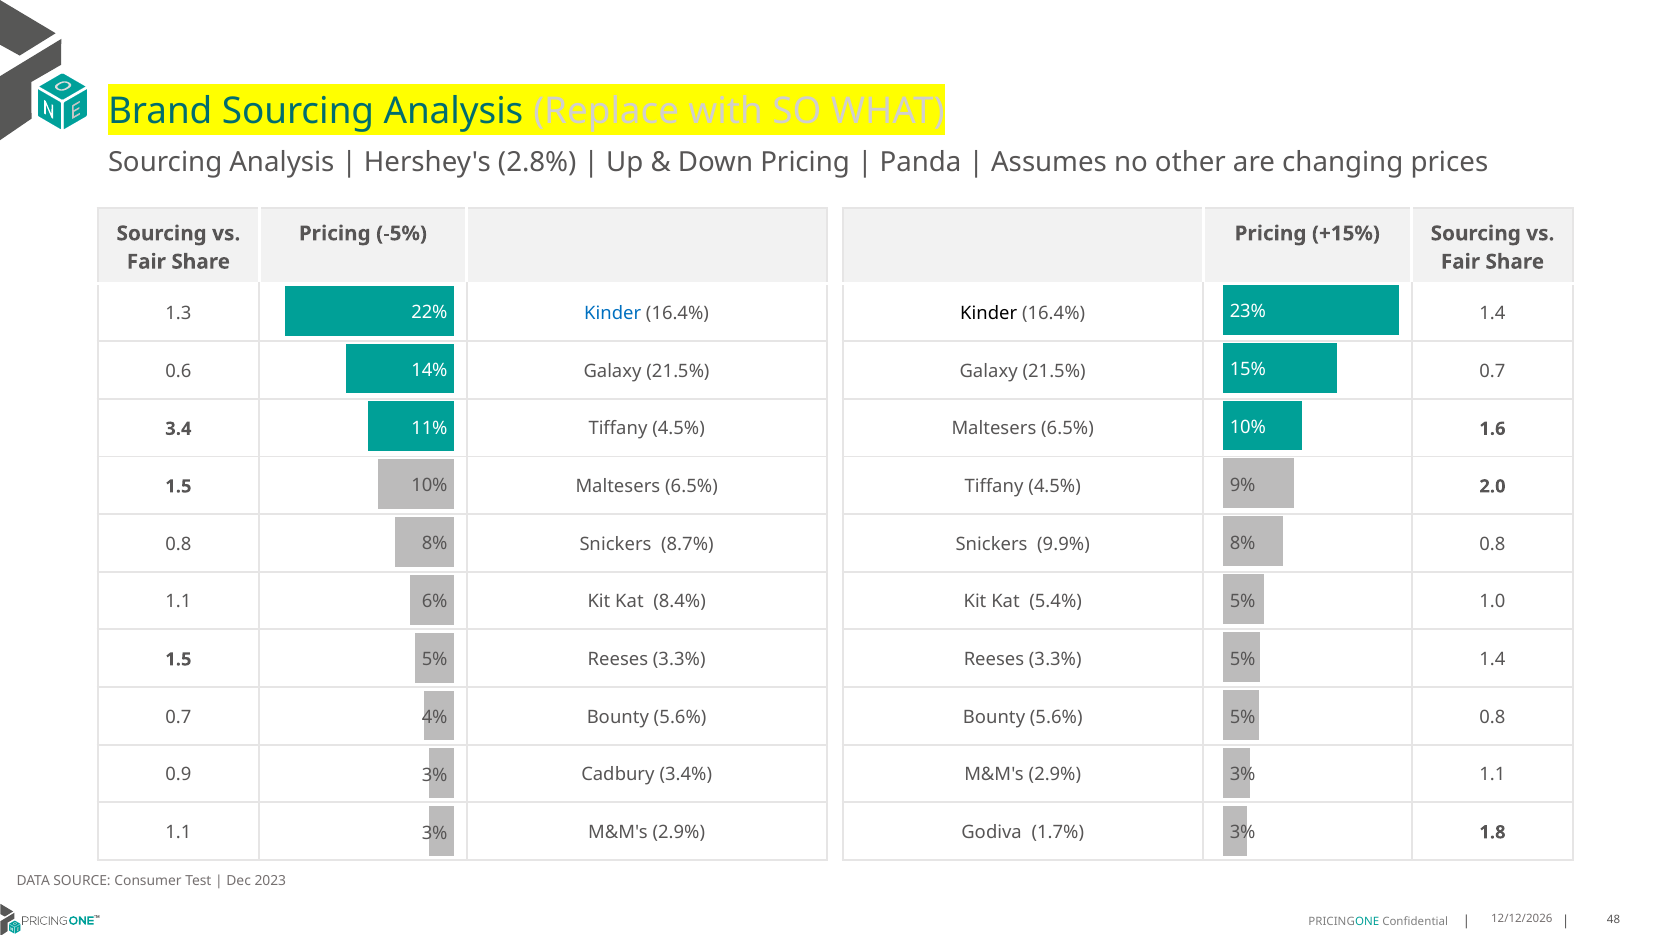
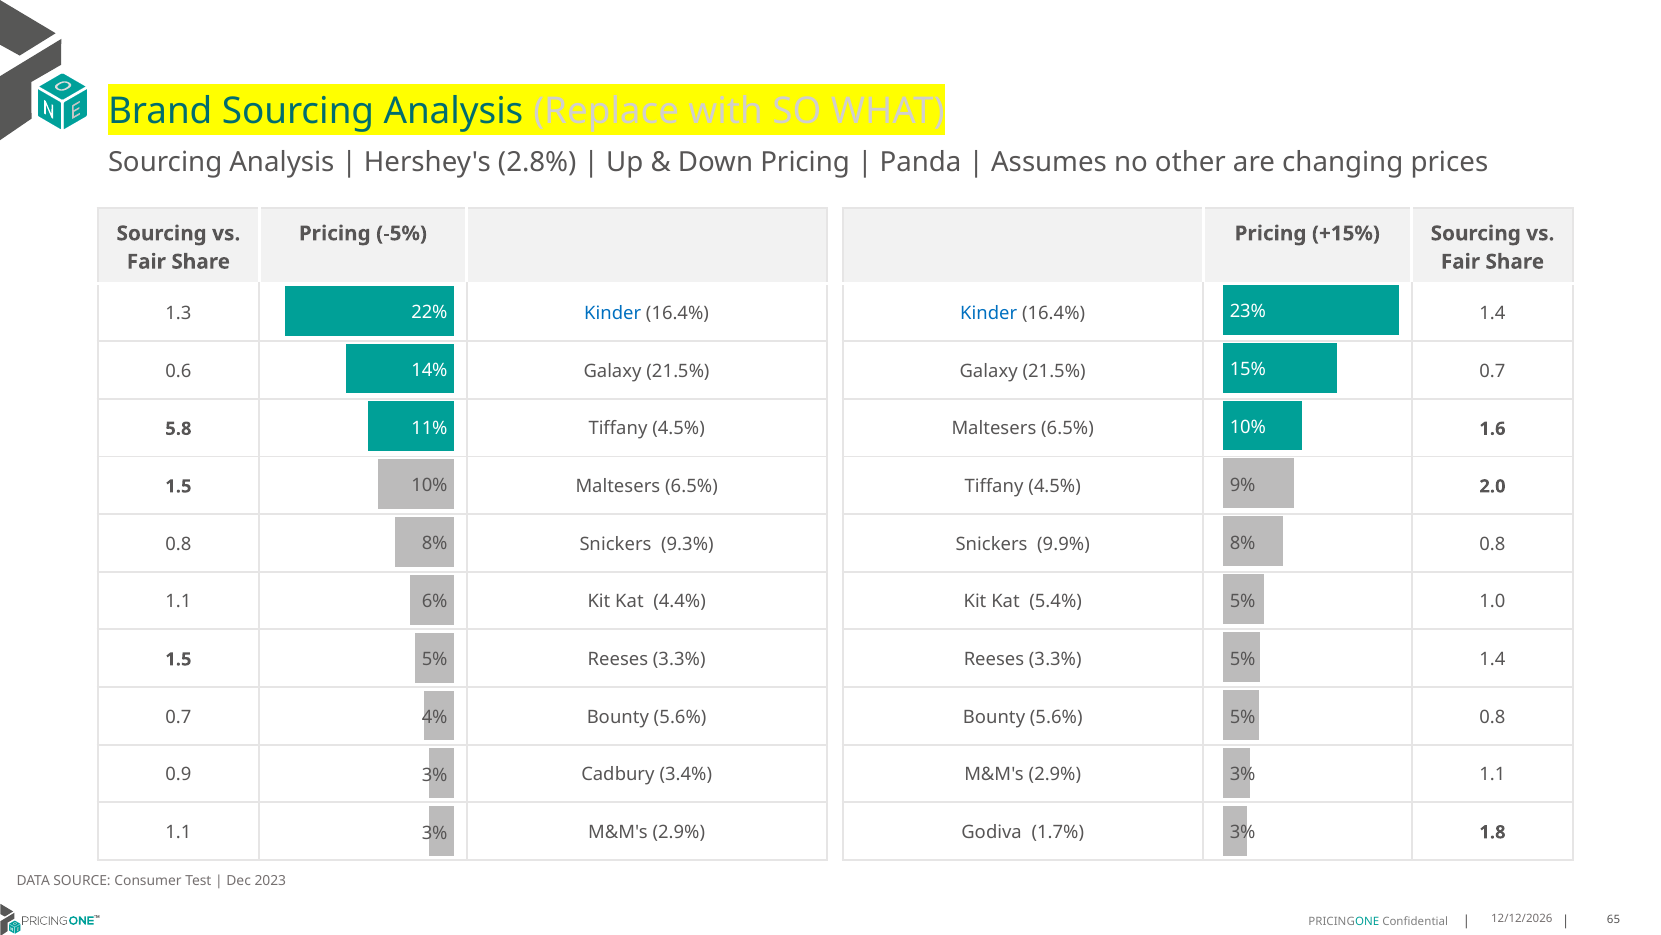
Kinder colour: black -> blue (989, 313)
3.4: 3.4 -> 5.8 (178, 428)
8.7%: 8.7% -> 9.3% (687, 544)
8.4%: 8.4% -> 4.4% (680, 601)
48: 48 -> 65 (1614, 919)
